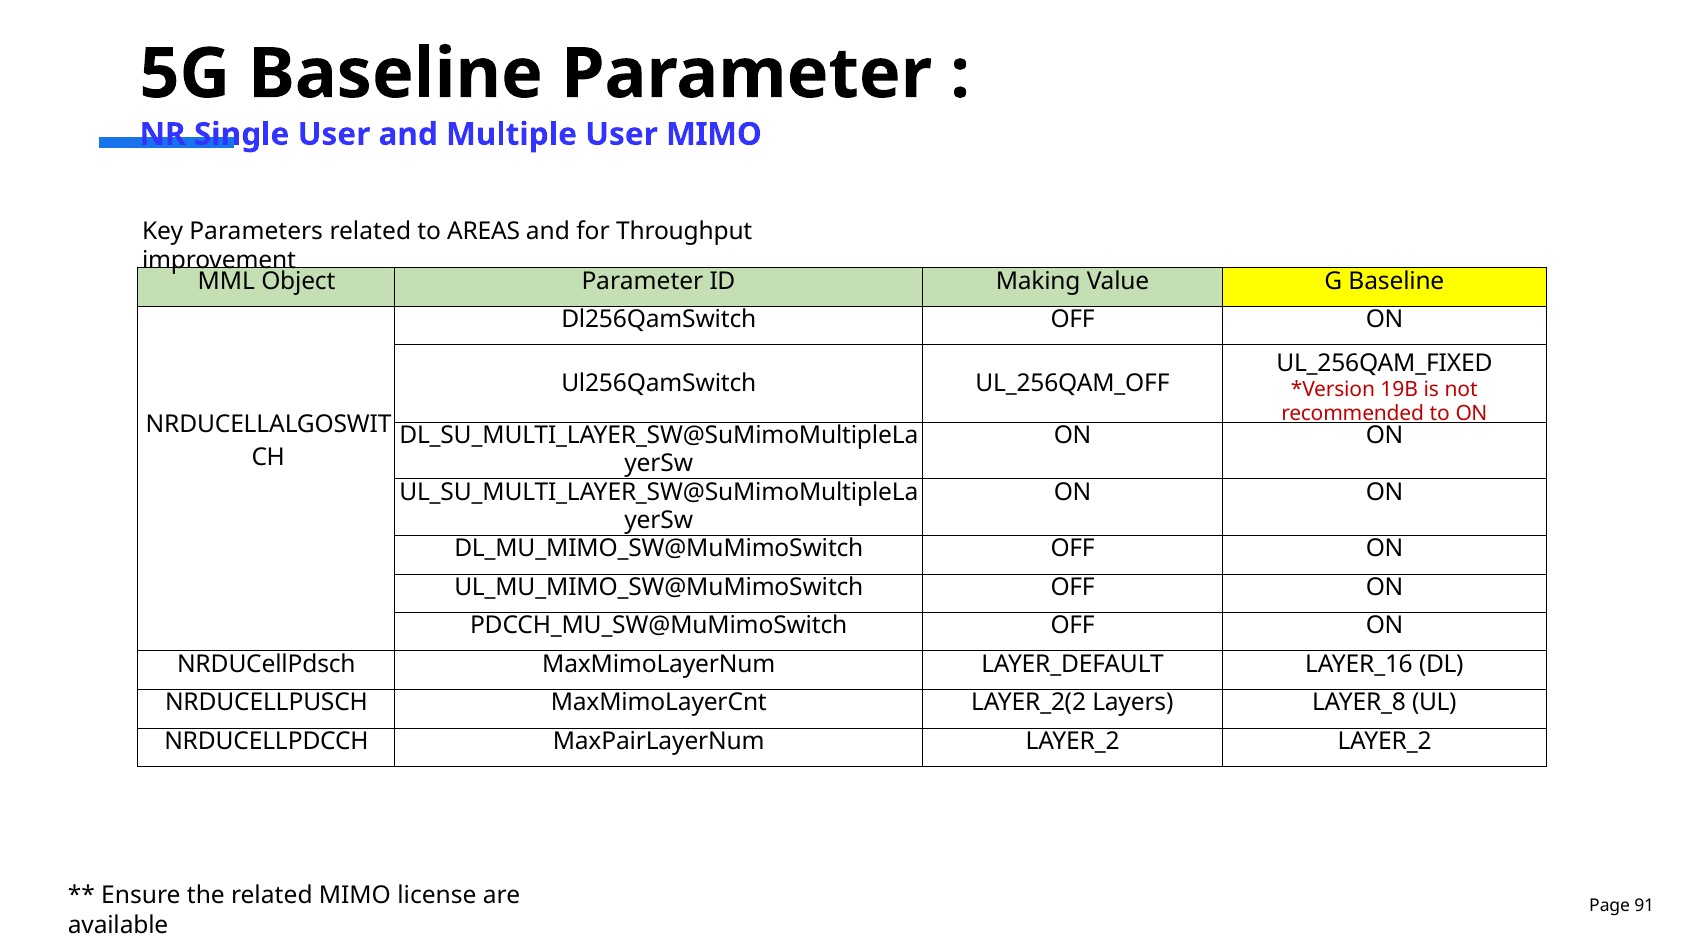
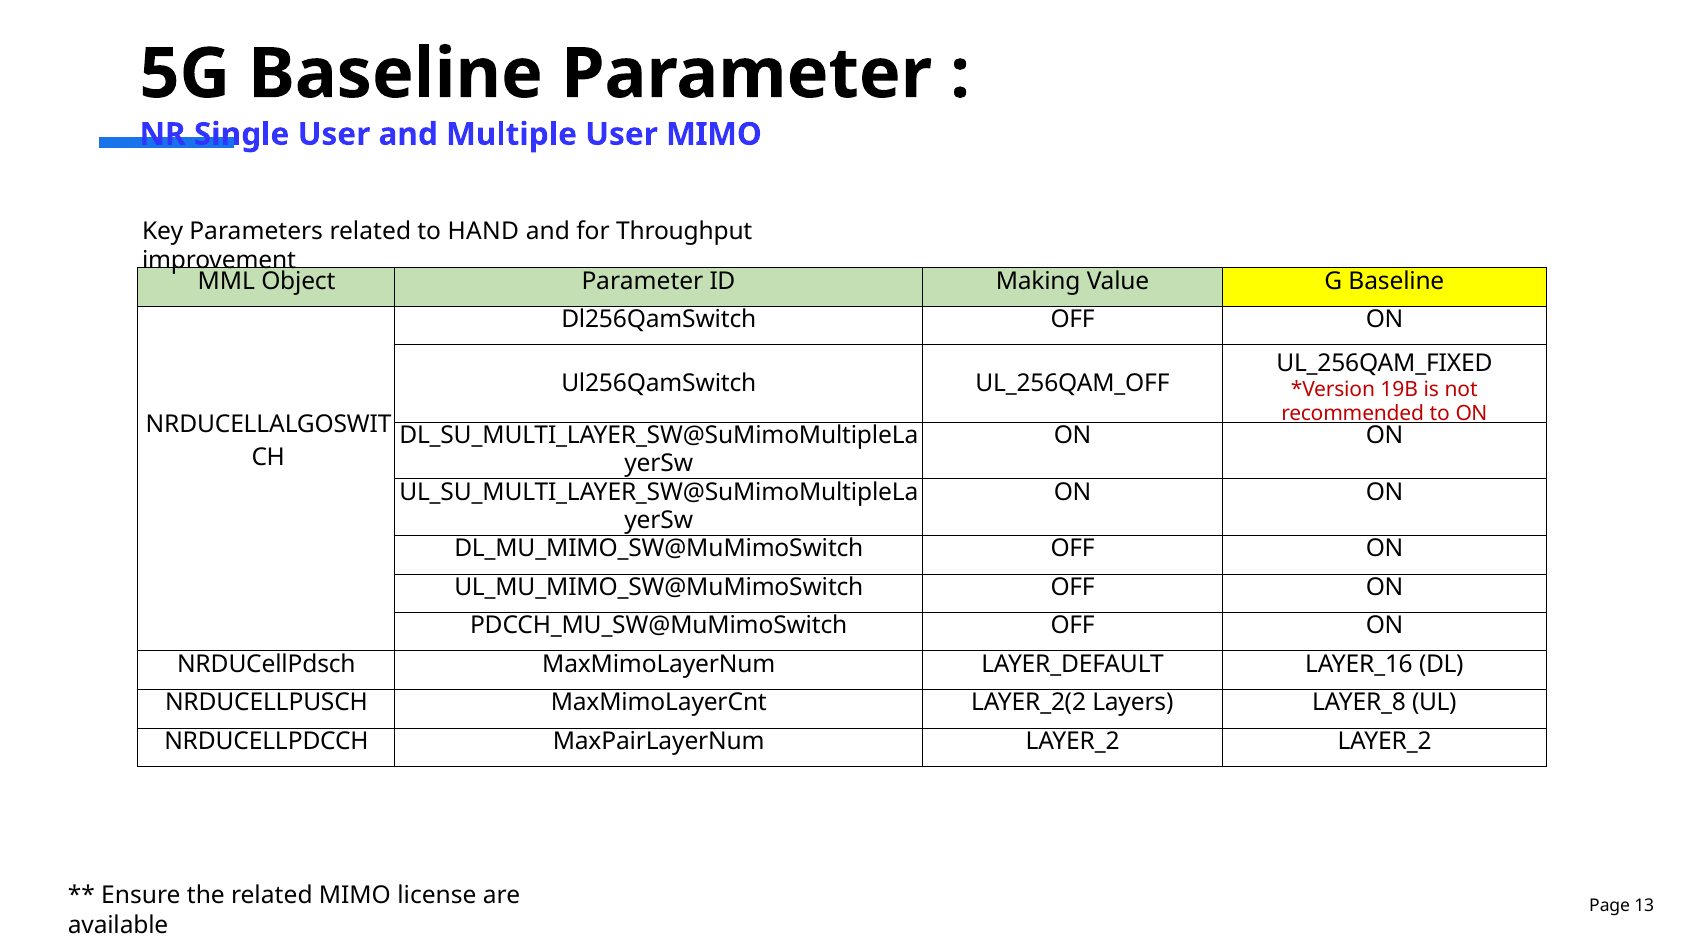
AREAS: AREAS -> HAND (483, 231)
91: 91 -> 13 (1644, 906)
